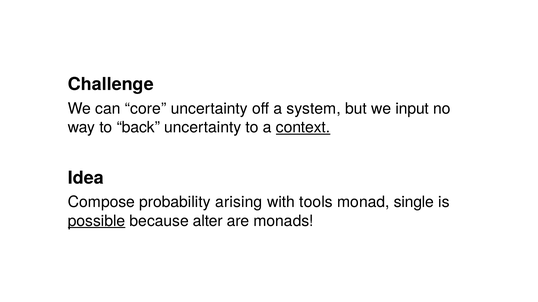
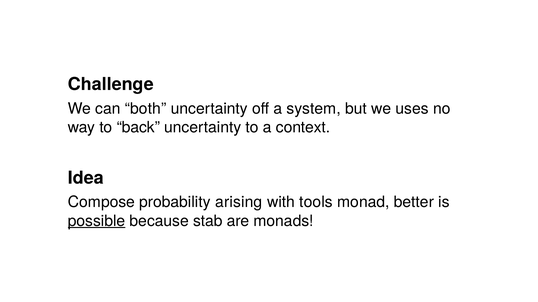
core: core -> both (146, 109)
input: input -> uses (412, 109)
context underline: present -> none (303, 128)
single: single -> better (414, 203)
alter: alter -> stab (208, 221)
